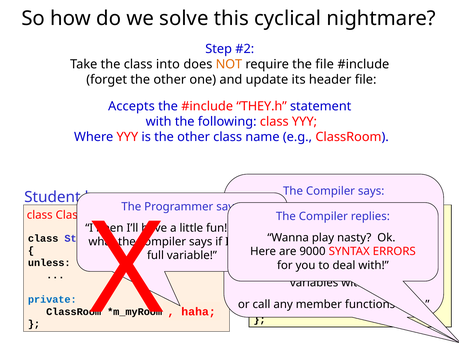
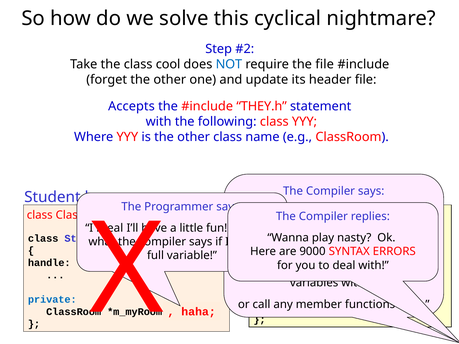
into: into -> cool (168, 64)
NOT colour: orange -> blue (229, 64)
been: been -> meal (110, 228)
unless: unless -> handle (49, 263)
